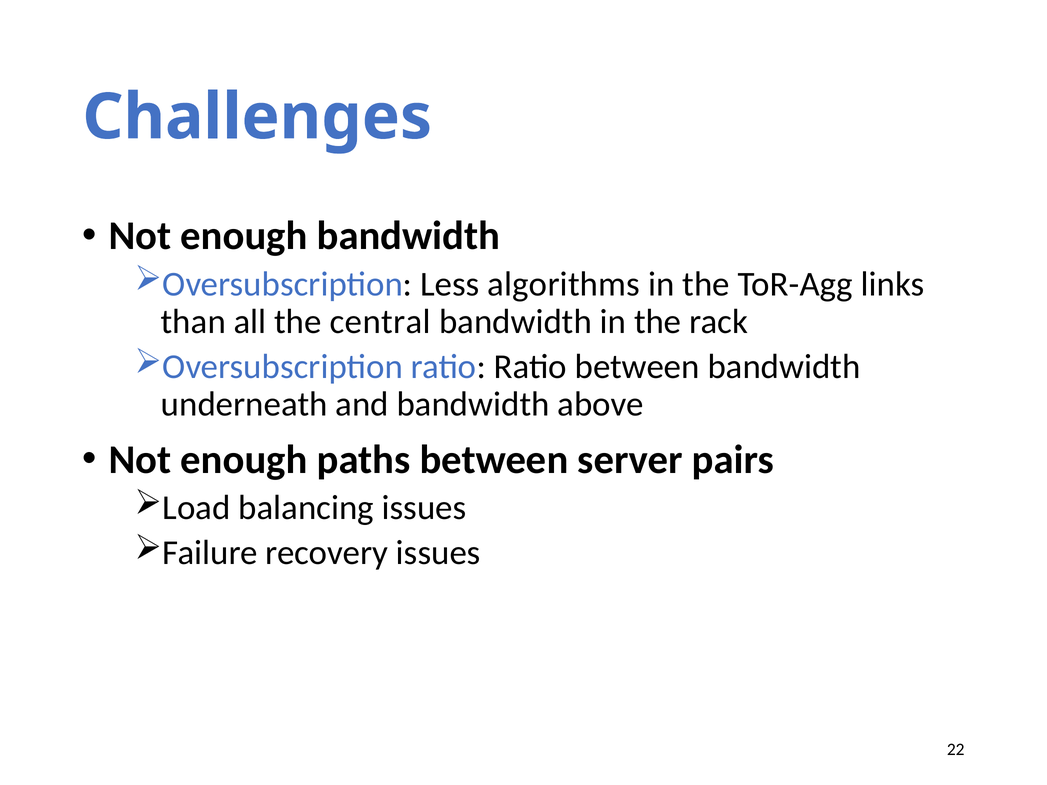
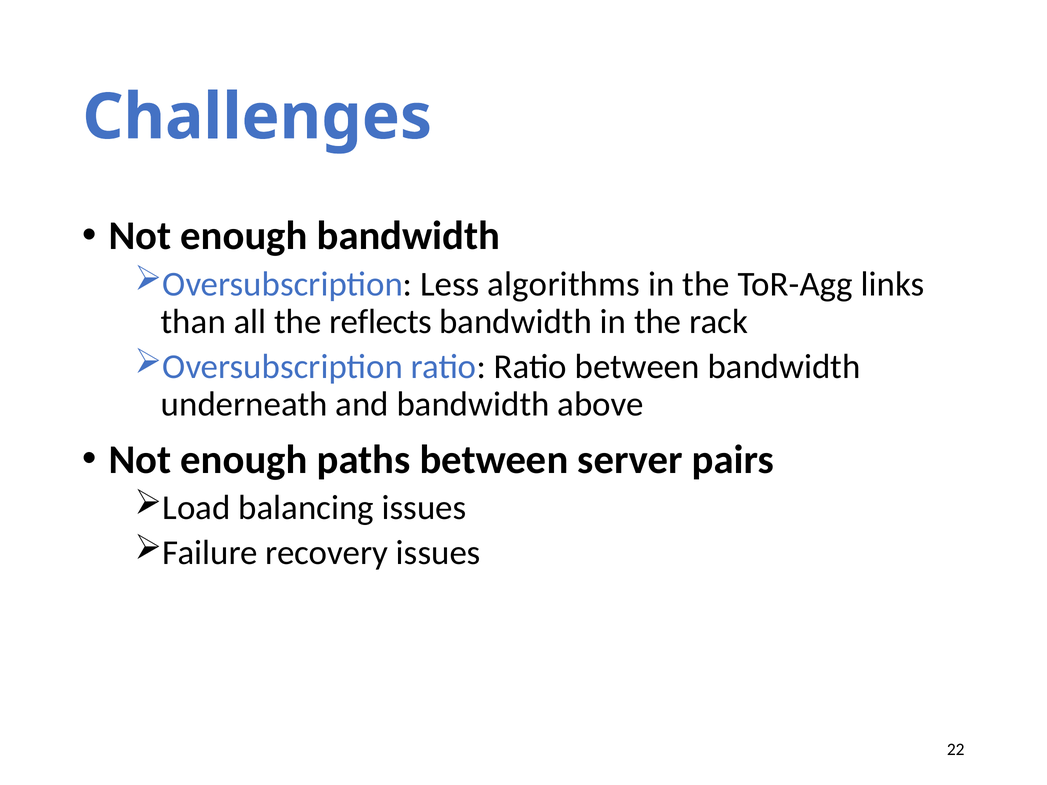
central: central -> reflects (381, 322)
